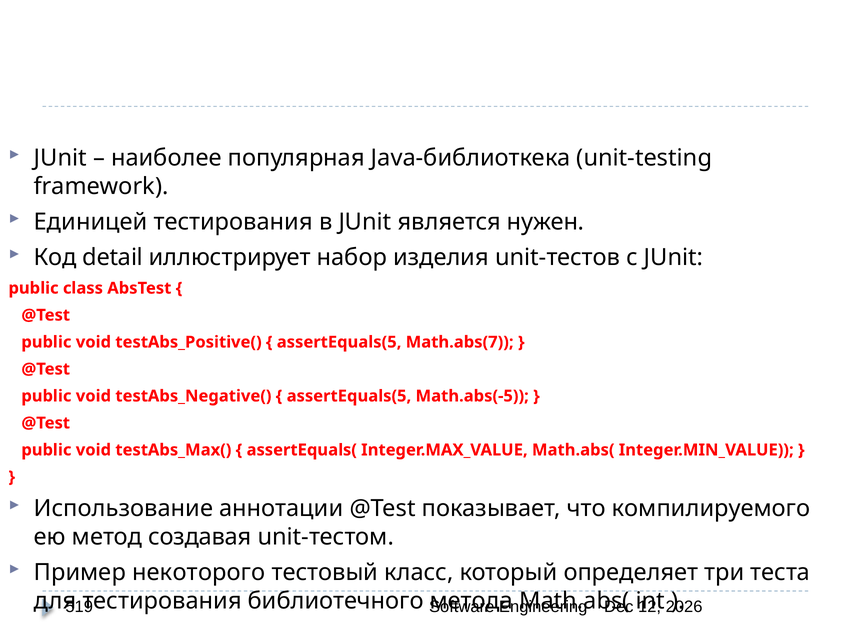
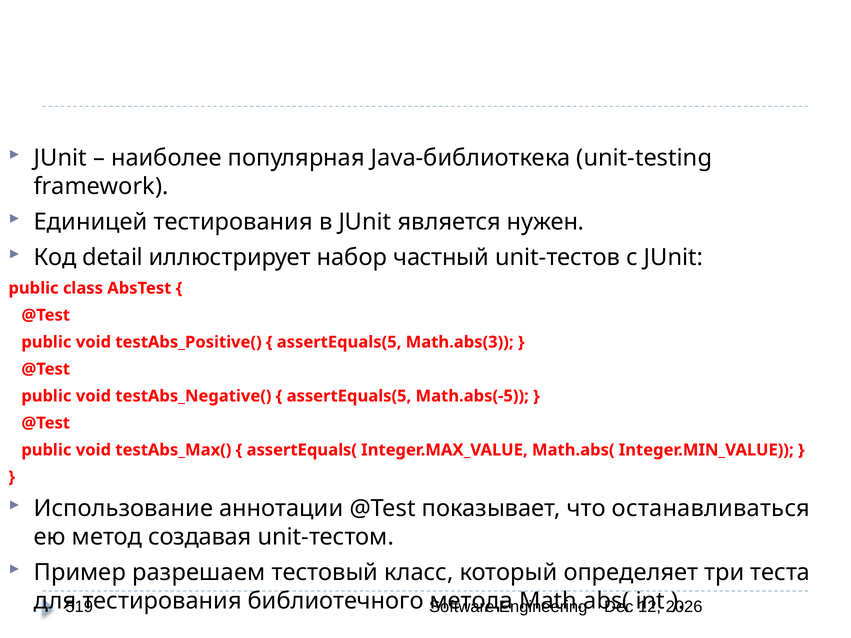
изделия: изделия -> частный (441, 258)
Math.abs(7: Math.abs(7 -> Math.abs(3 (460, 342)
компилируемого: компилируемого -> останавливаться (711, 509)
некоторого: некоторого -> разрешаем (199, 573)
